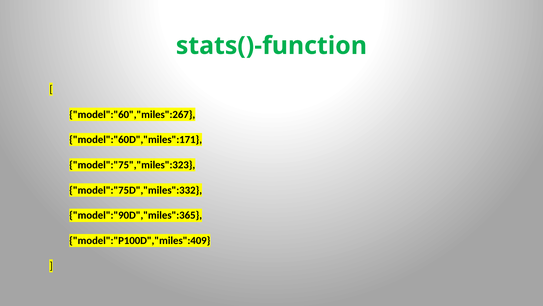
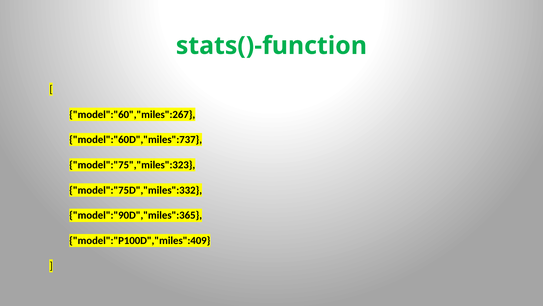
model":"60D","miles":171: model":"60D","miles":171 -> model":"60D","miles":737 (136, 139)
